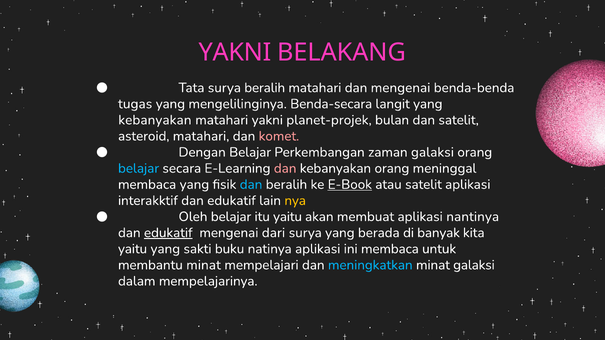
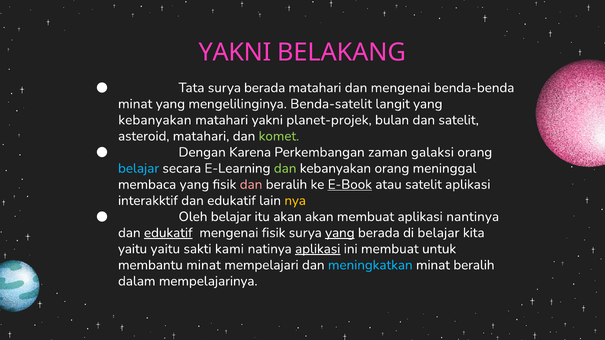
surya beralih: beralih -> berada (265, 88)
tugas: tugas -> minat (135, 104)
Benda-secara: Benda-secara -> Benda-satelit (331, 104)
komet colour: pink -> light green (279, 136)
Dengan Belajar: Belajar -> Karena (250, 152)
dan colour: pink -> light green (285, 168)
dan colour: light blue -> pink (251, 185)
itu yaitu: yaitu -> akan (287, 217)
mengenai dari: dari -> fisik (274, 233)
yang underline: none -> present (340, 233)
di banyak: banyak -> belajar (438, 233)
yaitu yang: yang -> yaitu (165, 249)
buku: buku -> kami (229, 249)
aplikasi underline: none -> present (318, 249)
ini membaca: membaca -> membuat (390, 249)
minat galaksi: galaksi -> beralih (474, 265)
